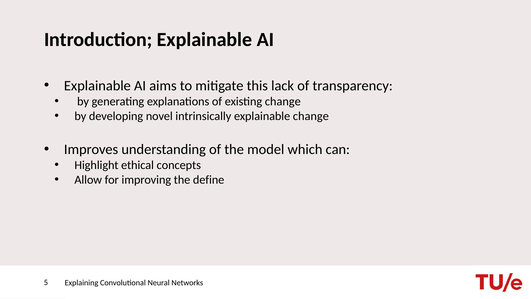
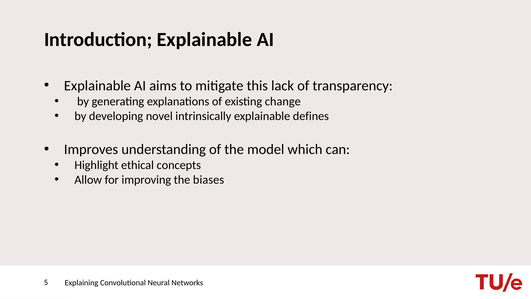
explainable change: change -> defines (311, 116)
define: define -> biases (209, 180)
